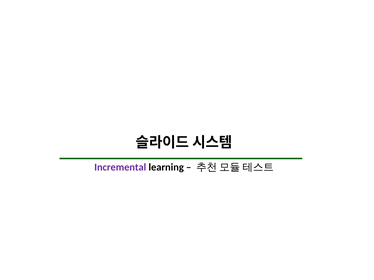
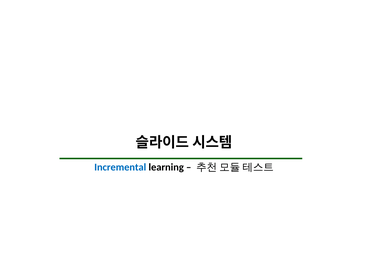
Incremental colour: purple -> blue (120, 168)
